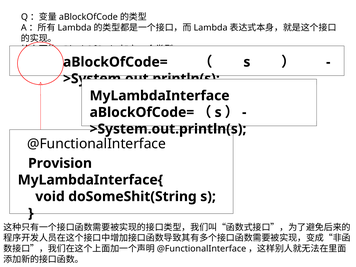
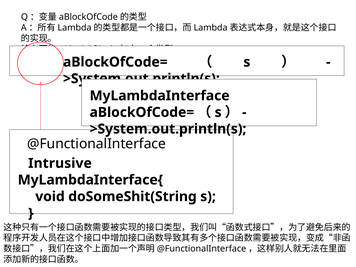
Provision: Provision -> Intrusive (60, 163)
